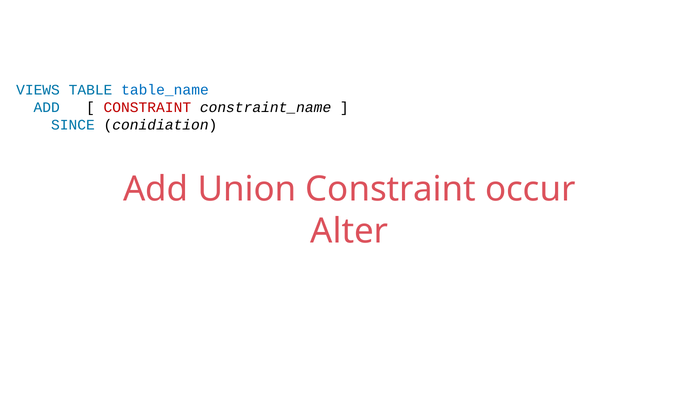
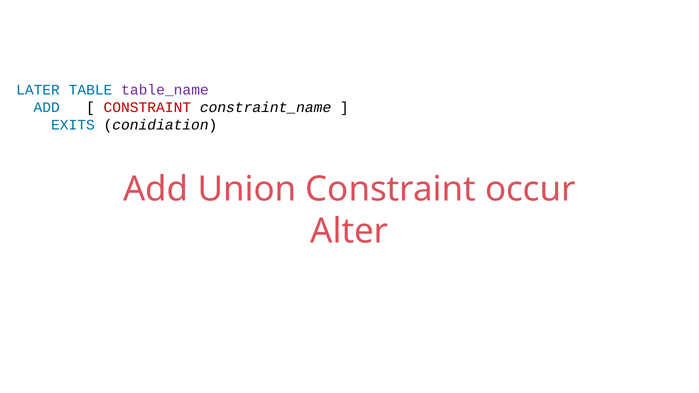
VIEWS: VIEWS -> LATER (38, 90)
table_name colour: blue -> purple (165, 90)
SINCE: SINCE -> EXITS (73, 125)
